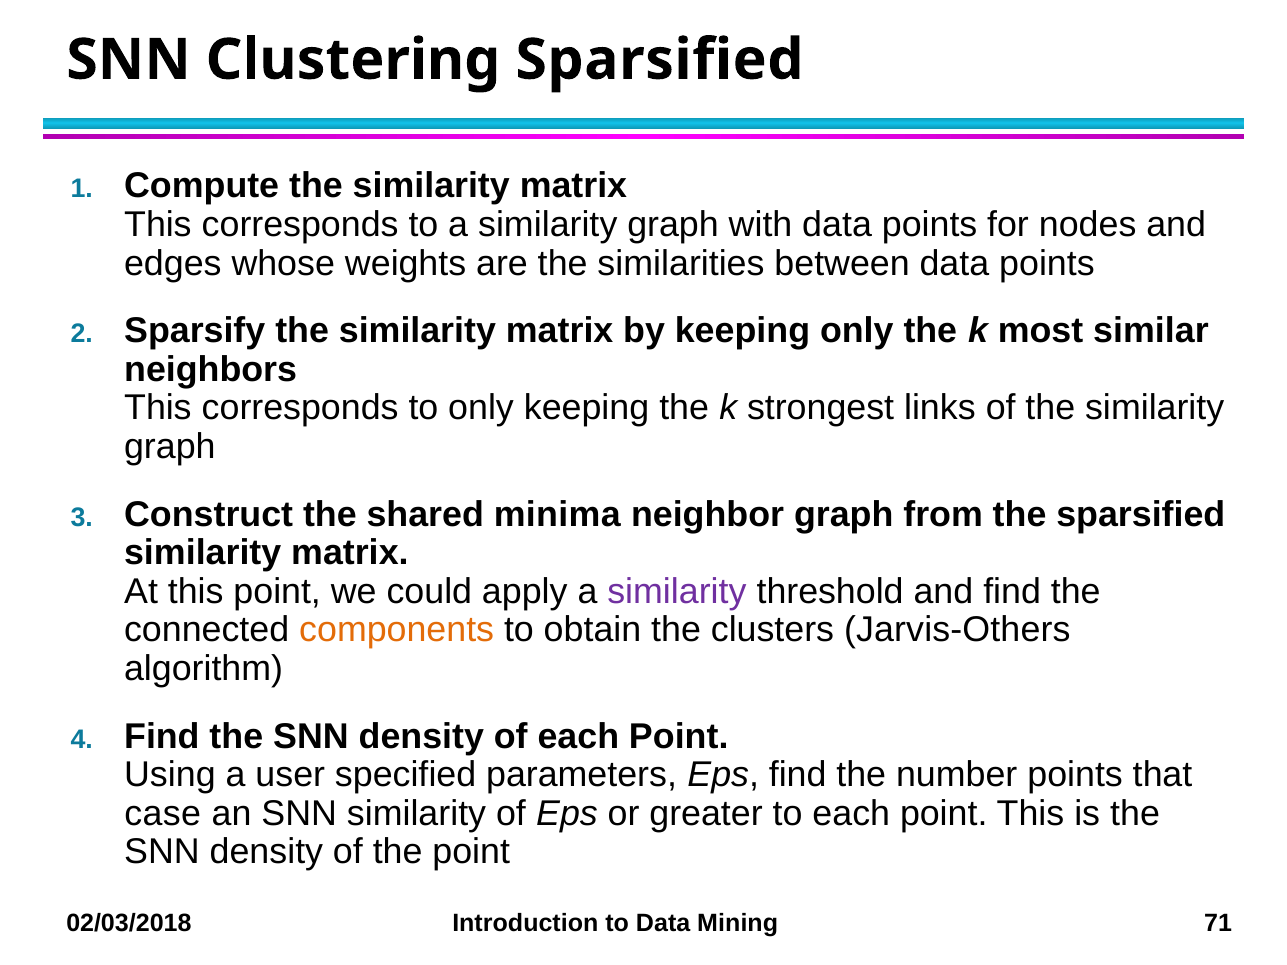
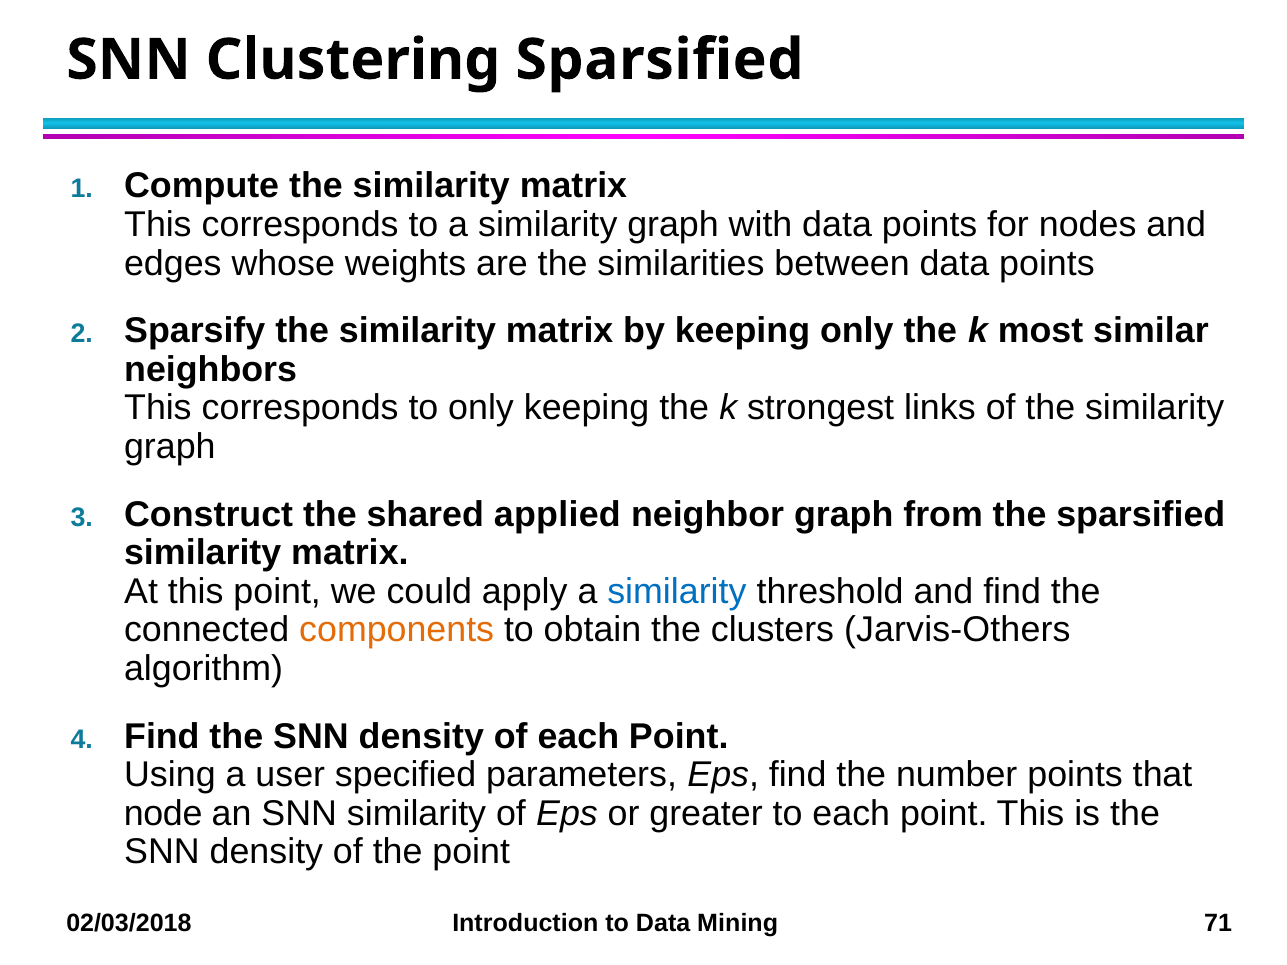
minima: minima -> applied (557, 514)
similarity colour: purple -> blue (677, 592)
case: case -> node (163, 814)
